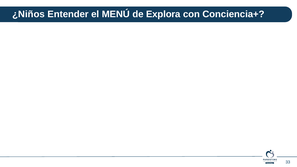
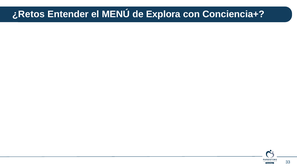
¿Niños: ¿Niños -> ¿Retos (29, 14)
